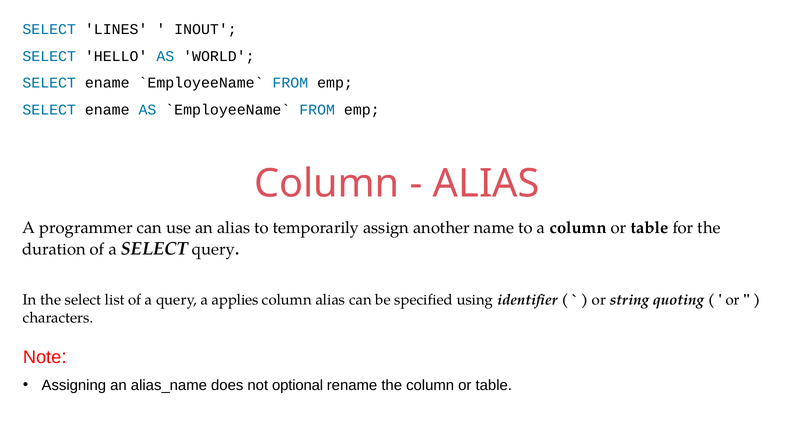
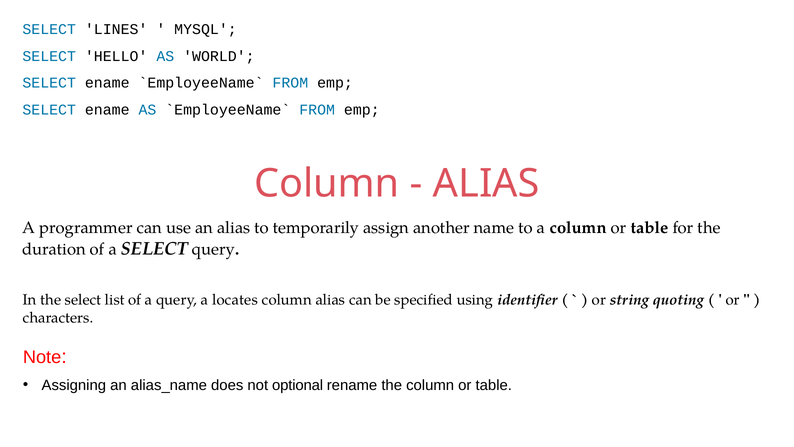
INOUT: INOUT -> MYSQL (206, 29)
applies: applies -> locates (235, 299)
